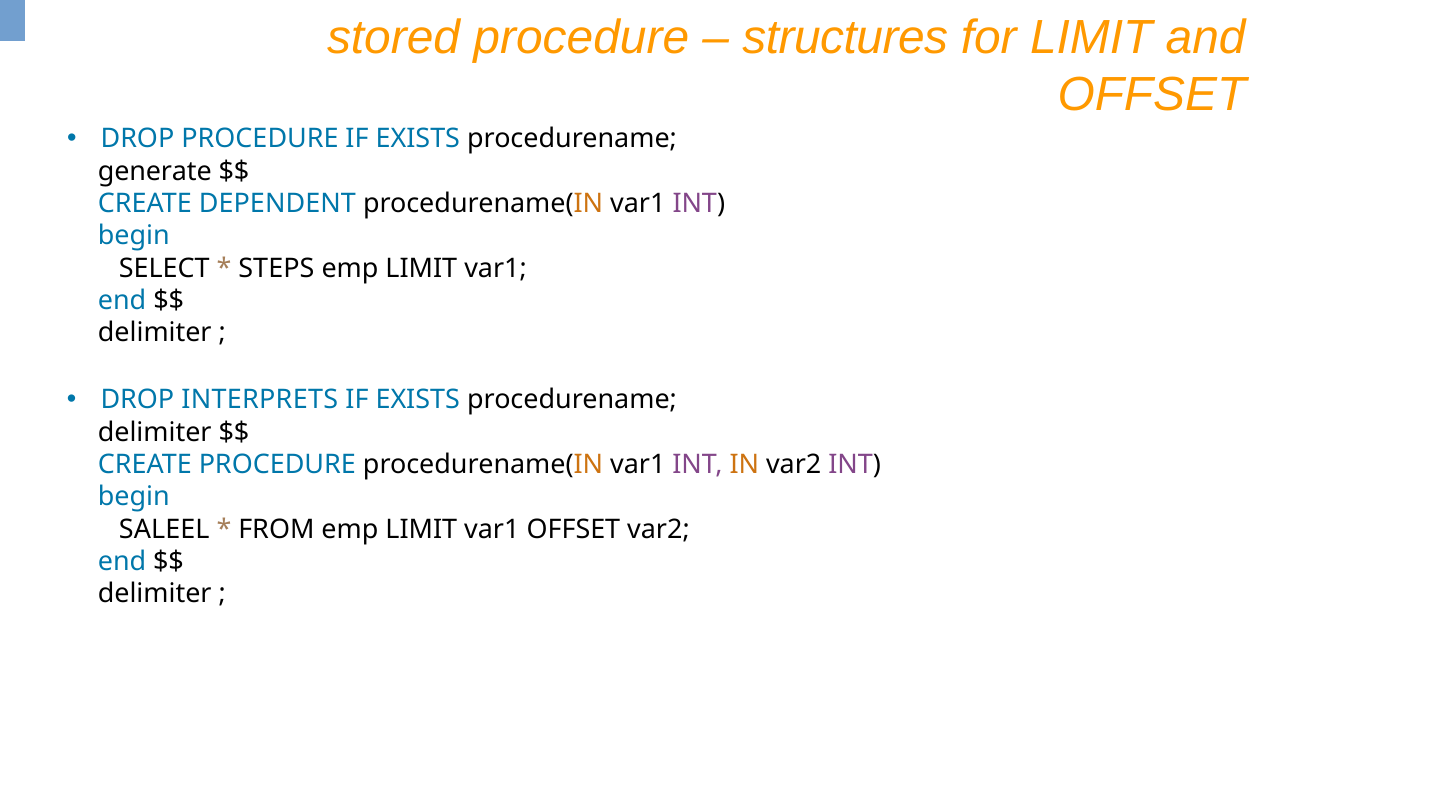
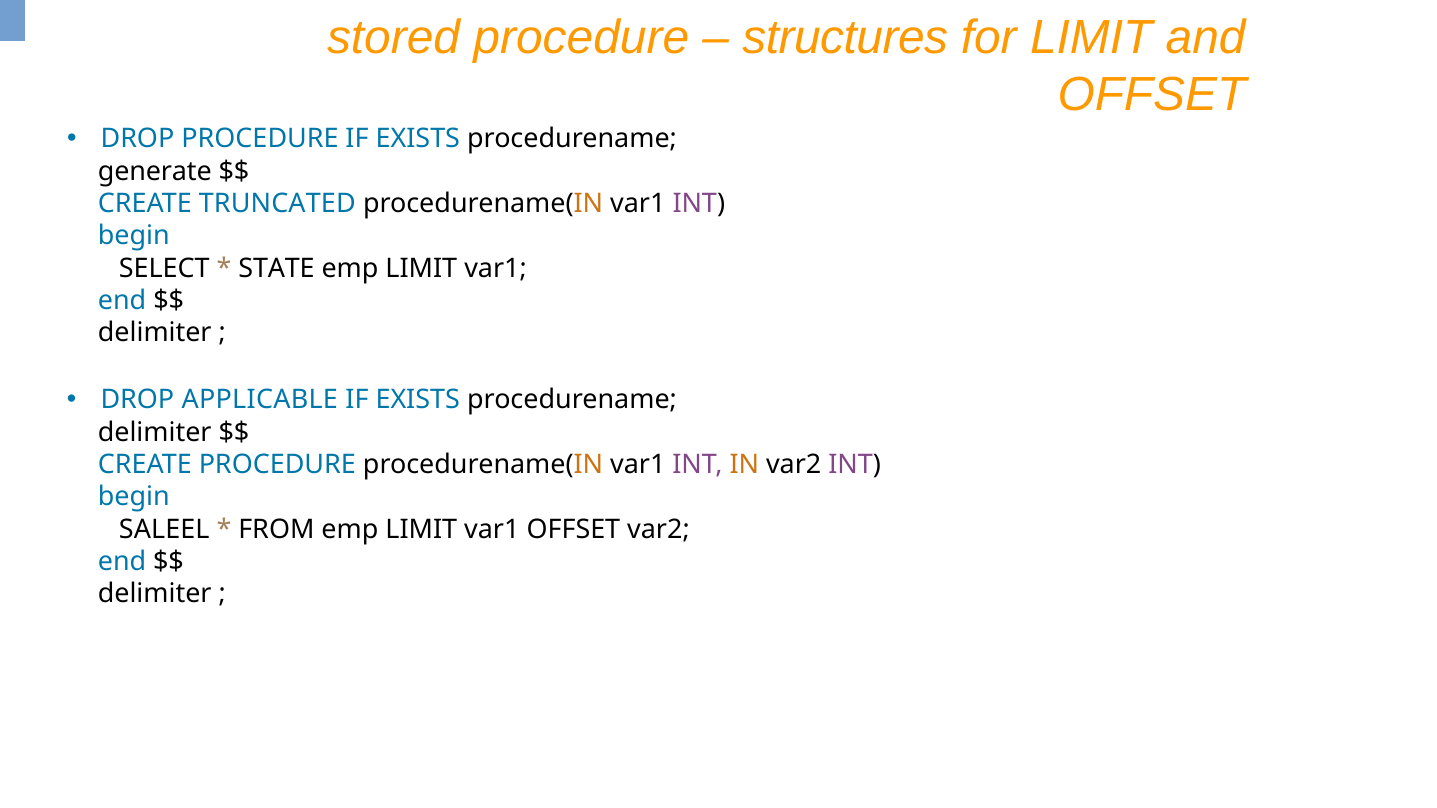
DEPENDENT: DEPENDENT -> TRUNCATED (277, 204)
STEPS: STEPS -> STATE (277, 268)
INTERPRETS: INTERPRETS -> APPLICABLE (260, 400)
